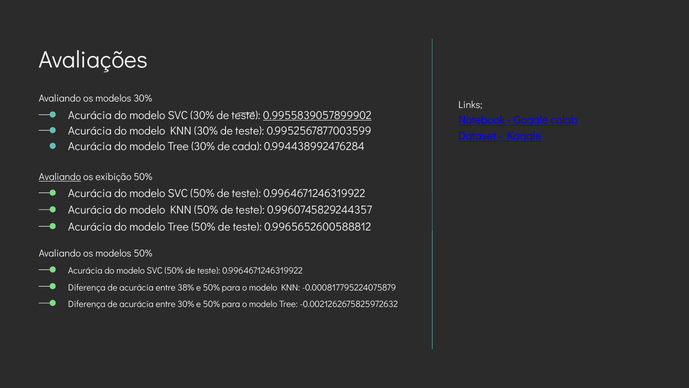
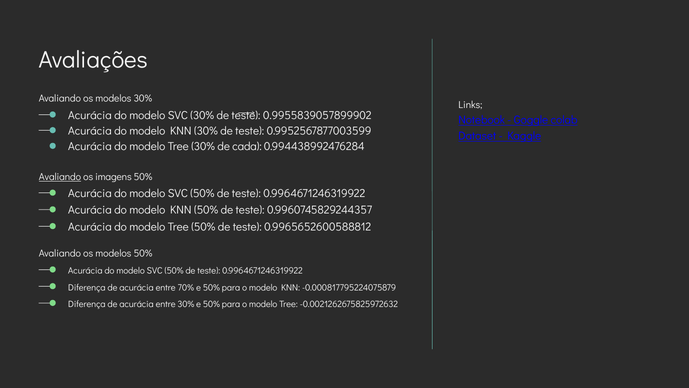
0.9955839057899902 underline: present -> none (317, 115)
exibição: exibição -> imagens (113, 177)
38%: 38% -> 70% (186, 287)
